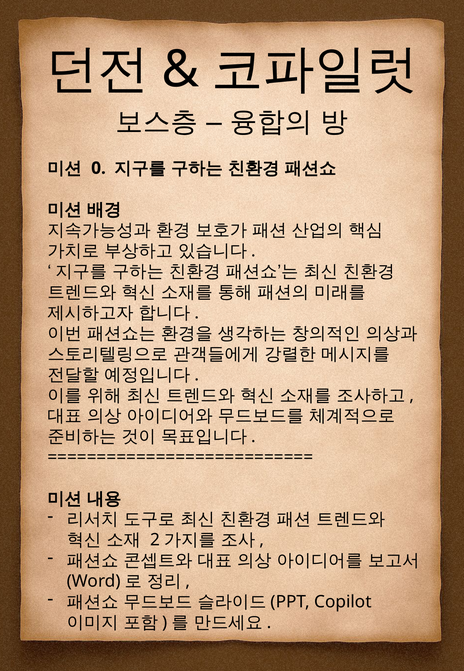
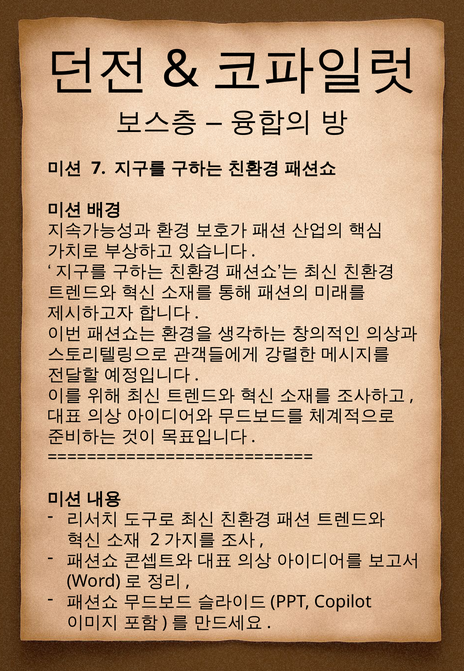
0: 0 -> 7 (98, 168)
